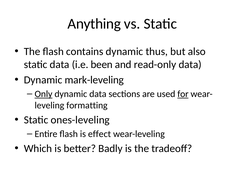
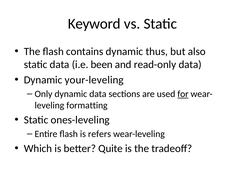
Anything: Anything -> Keyword (94, 24)
mark-leveling: mark-leveling -> your-leveling (94, 80)
Only underline: present -> none (43, 94)
effect: effect -> refers (100, 134)
Badly: Badly -> Quite (111, 148)
